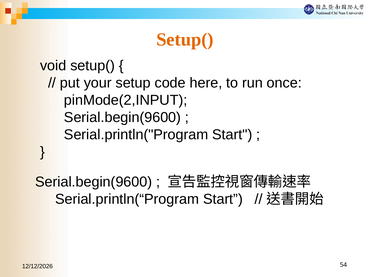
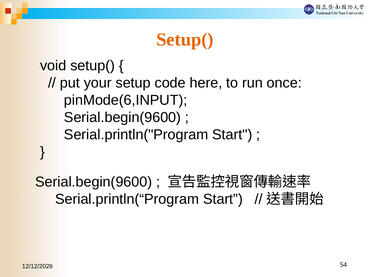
pinMode(2,INPUT: pinMode(2,INPUT -> pinMode(6,INPUT (126, 100)
